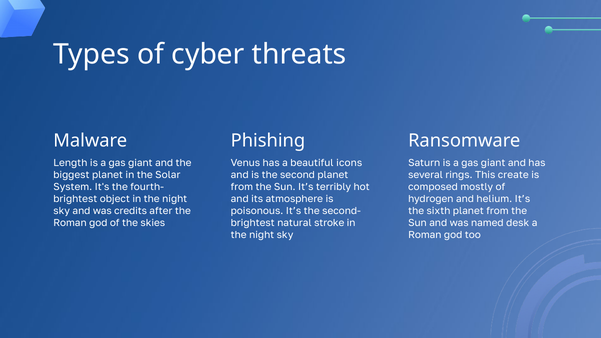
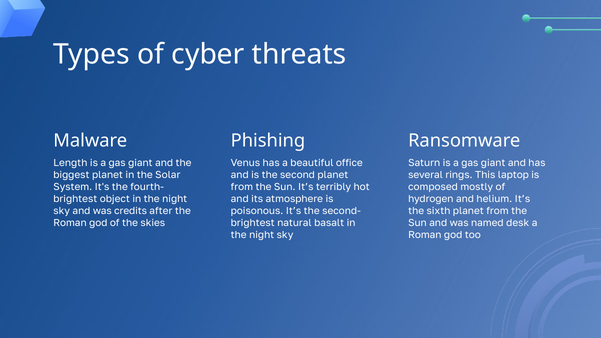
icons: icons -> office (349, 163)
create: create -> laptop (513, 175)
stroke: stroke -> basalt (329, 223)
